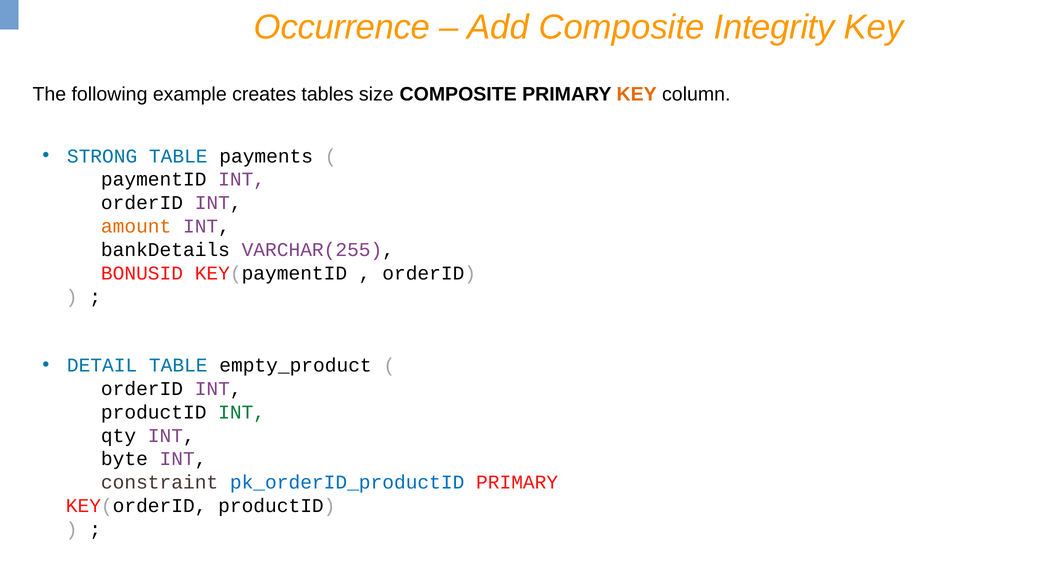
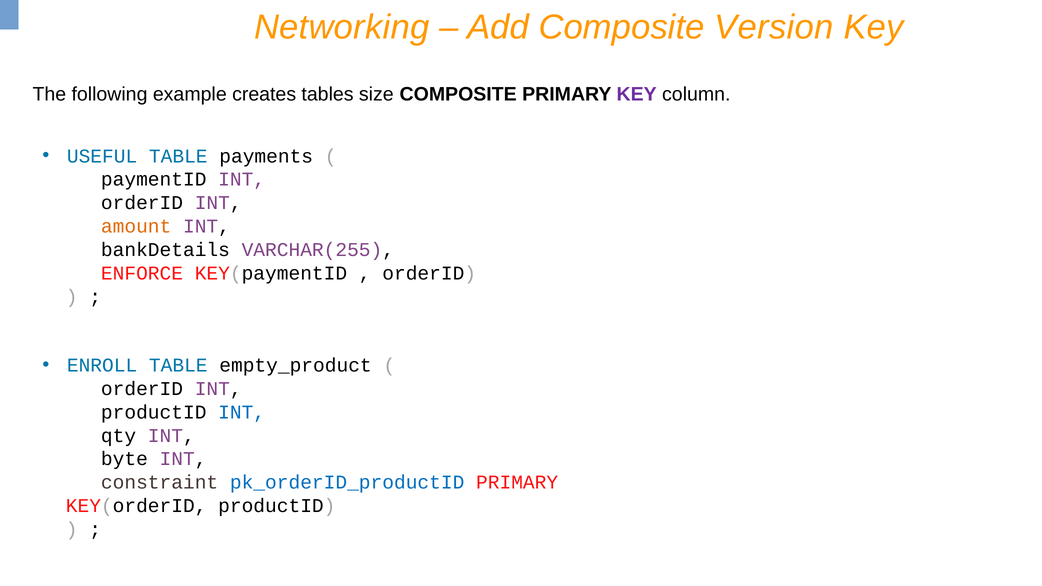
Occurrence: Occurrence -> Networking (342, 27)
Integrity: Integrity -> Version (774, 27)
KEY colour: orange -> purple (637, 95)
STRONG: STRONG -> USEFUL (102, 156)
BONUSID: BONUSID -> ENFORCE (142, 273)
DETAIL: DETAIL -> ENROLL (102, 365)
INT colour: green -> blue (242, 412)
